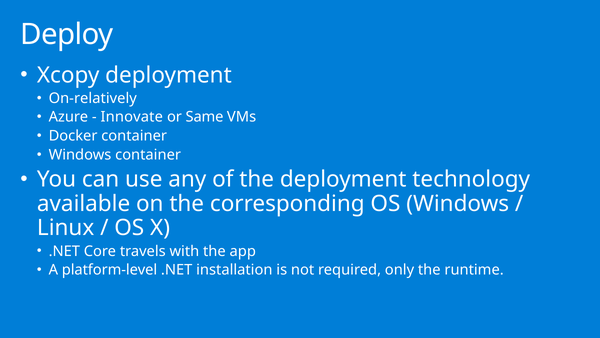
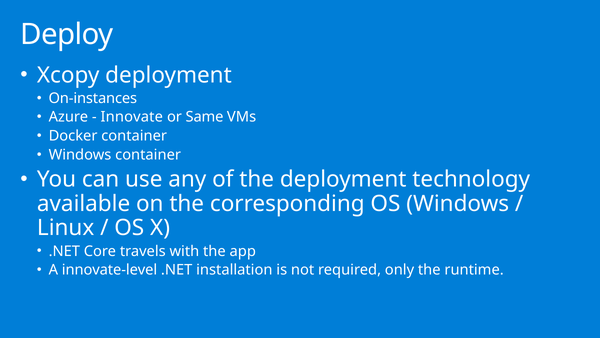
On-relatively: On-relatively -> On-instances (93, 98)
platform-level: platform-level -> innovate-level (110, 270)
